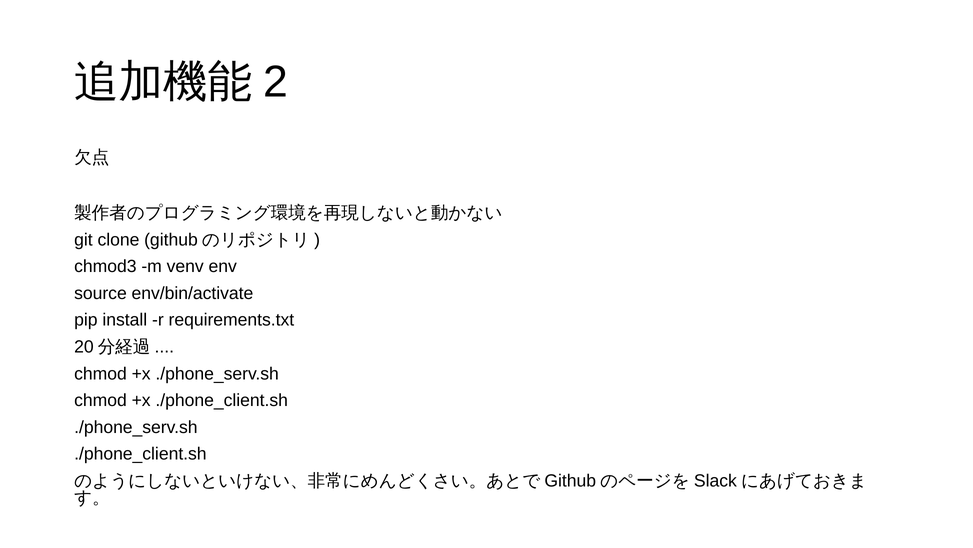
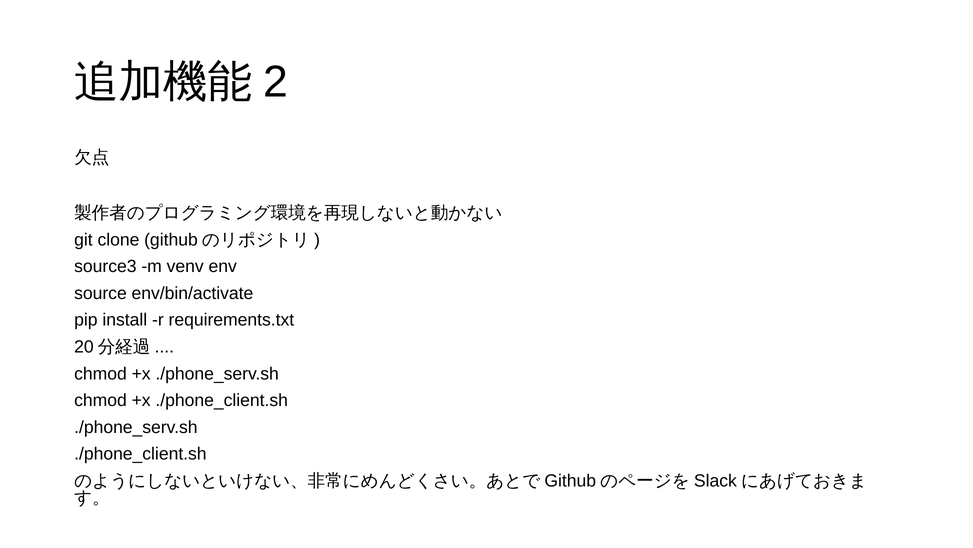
chmod3: chmod3 -> source3 (105, 266)
